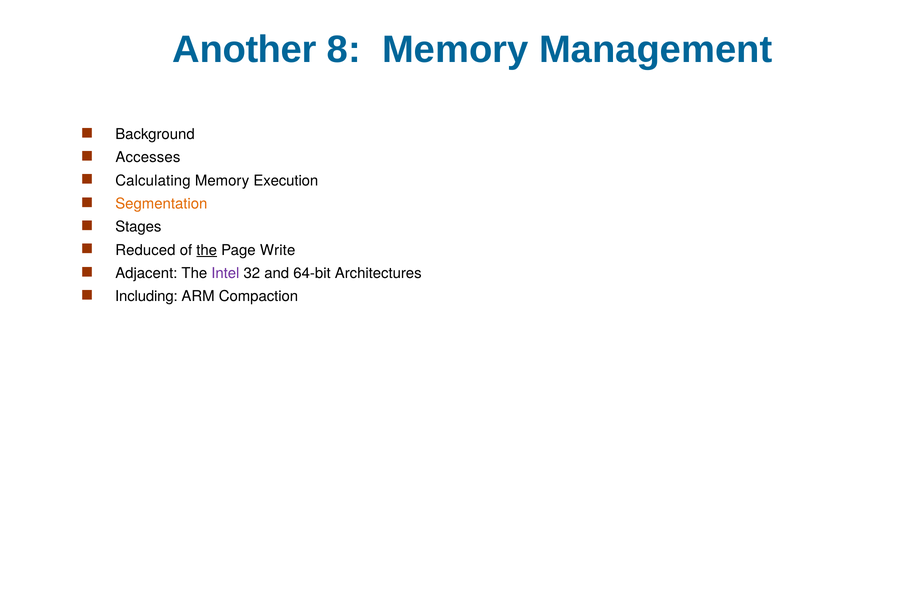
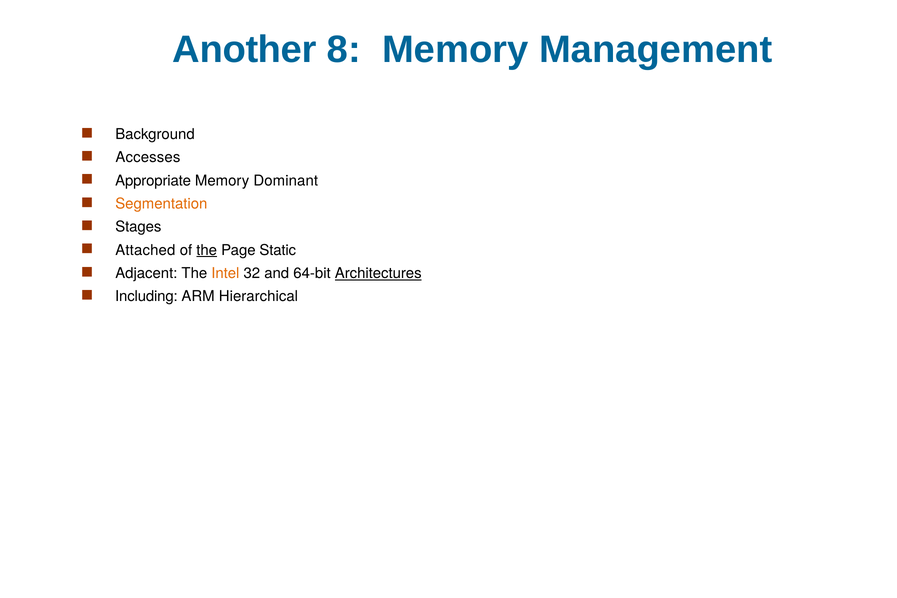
Calculating: Calculating -> Appropriate (153, 181)
Execution: Execution -> Dominant (286, 181)
Reduced: Reduced -> Attached (145, 250)
Write: Write -> Static (278, 250)
Intel colour: purple -> orange (225, 273)
Architectures underline: none -> present (378, 273)
Compaction: Compaction -> Hierarchical (258, 297)
